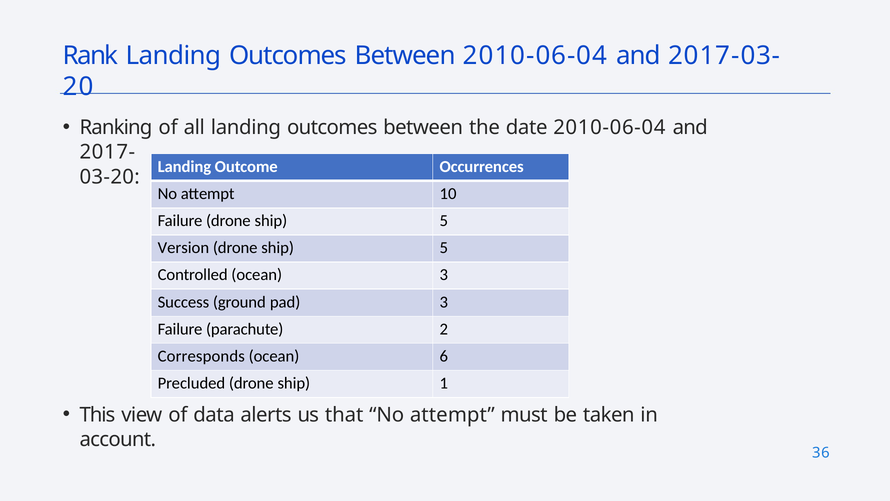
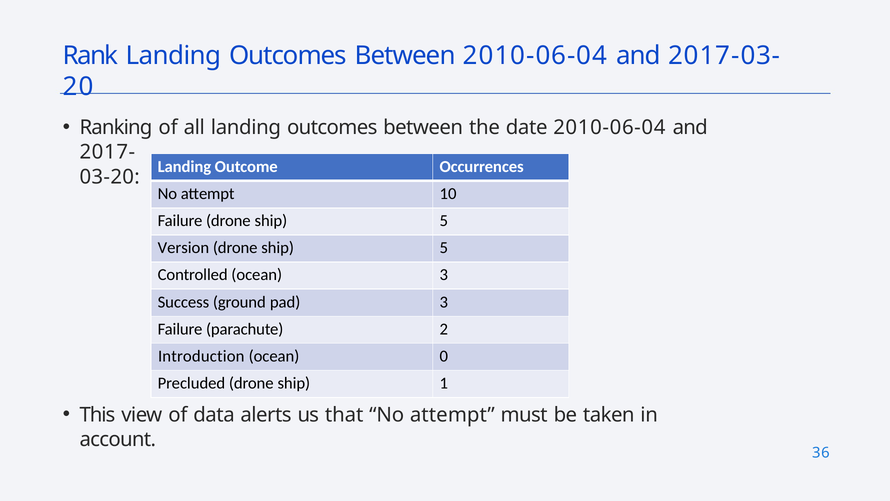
Corresponds: Corresponds -> Introduction (201, 356)
6: 6 -> 0 (444, 356)
